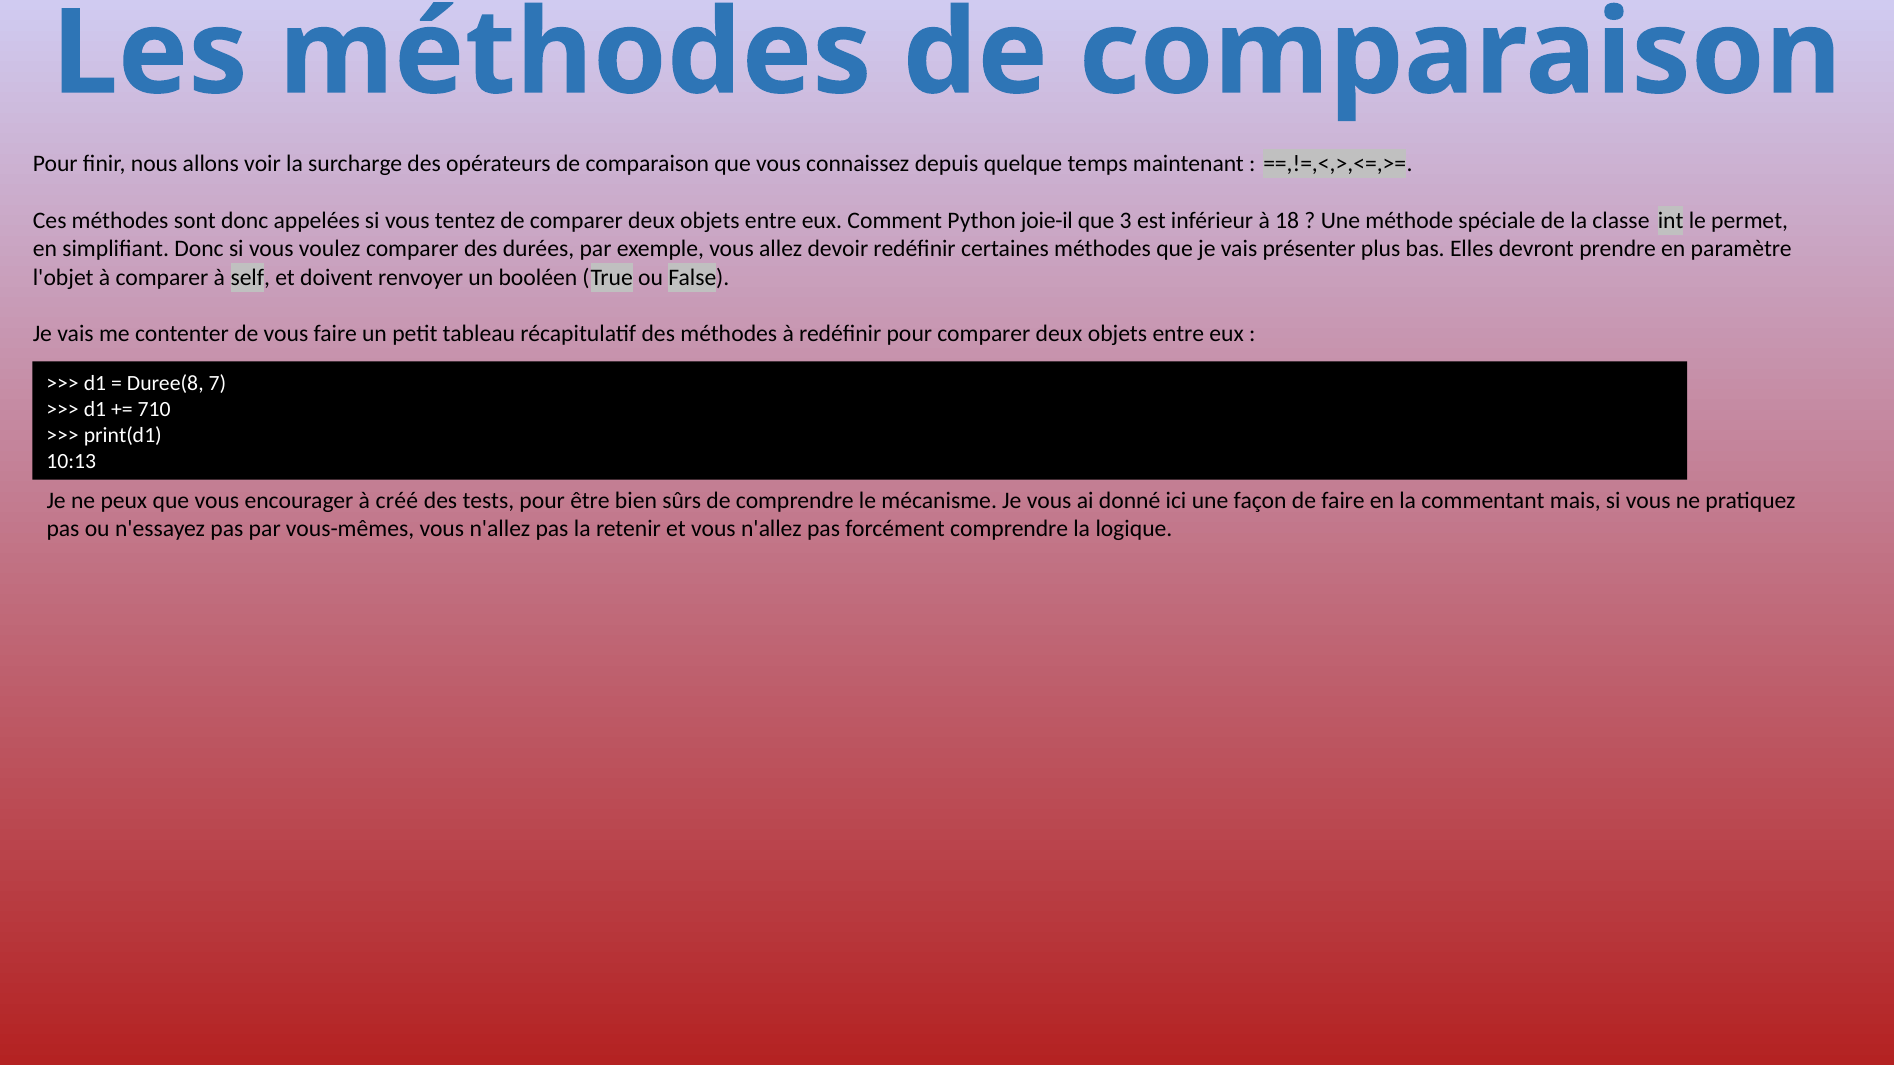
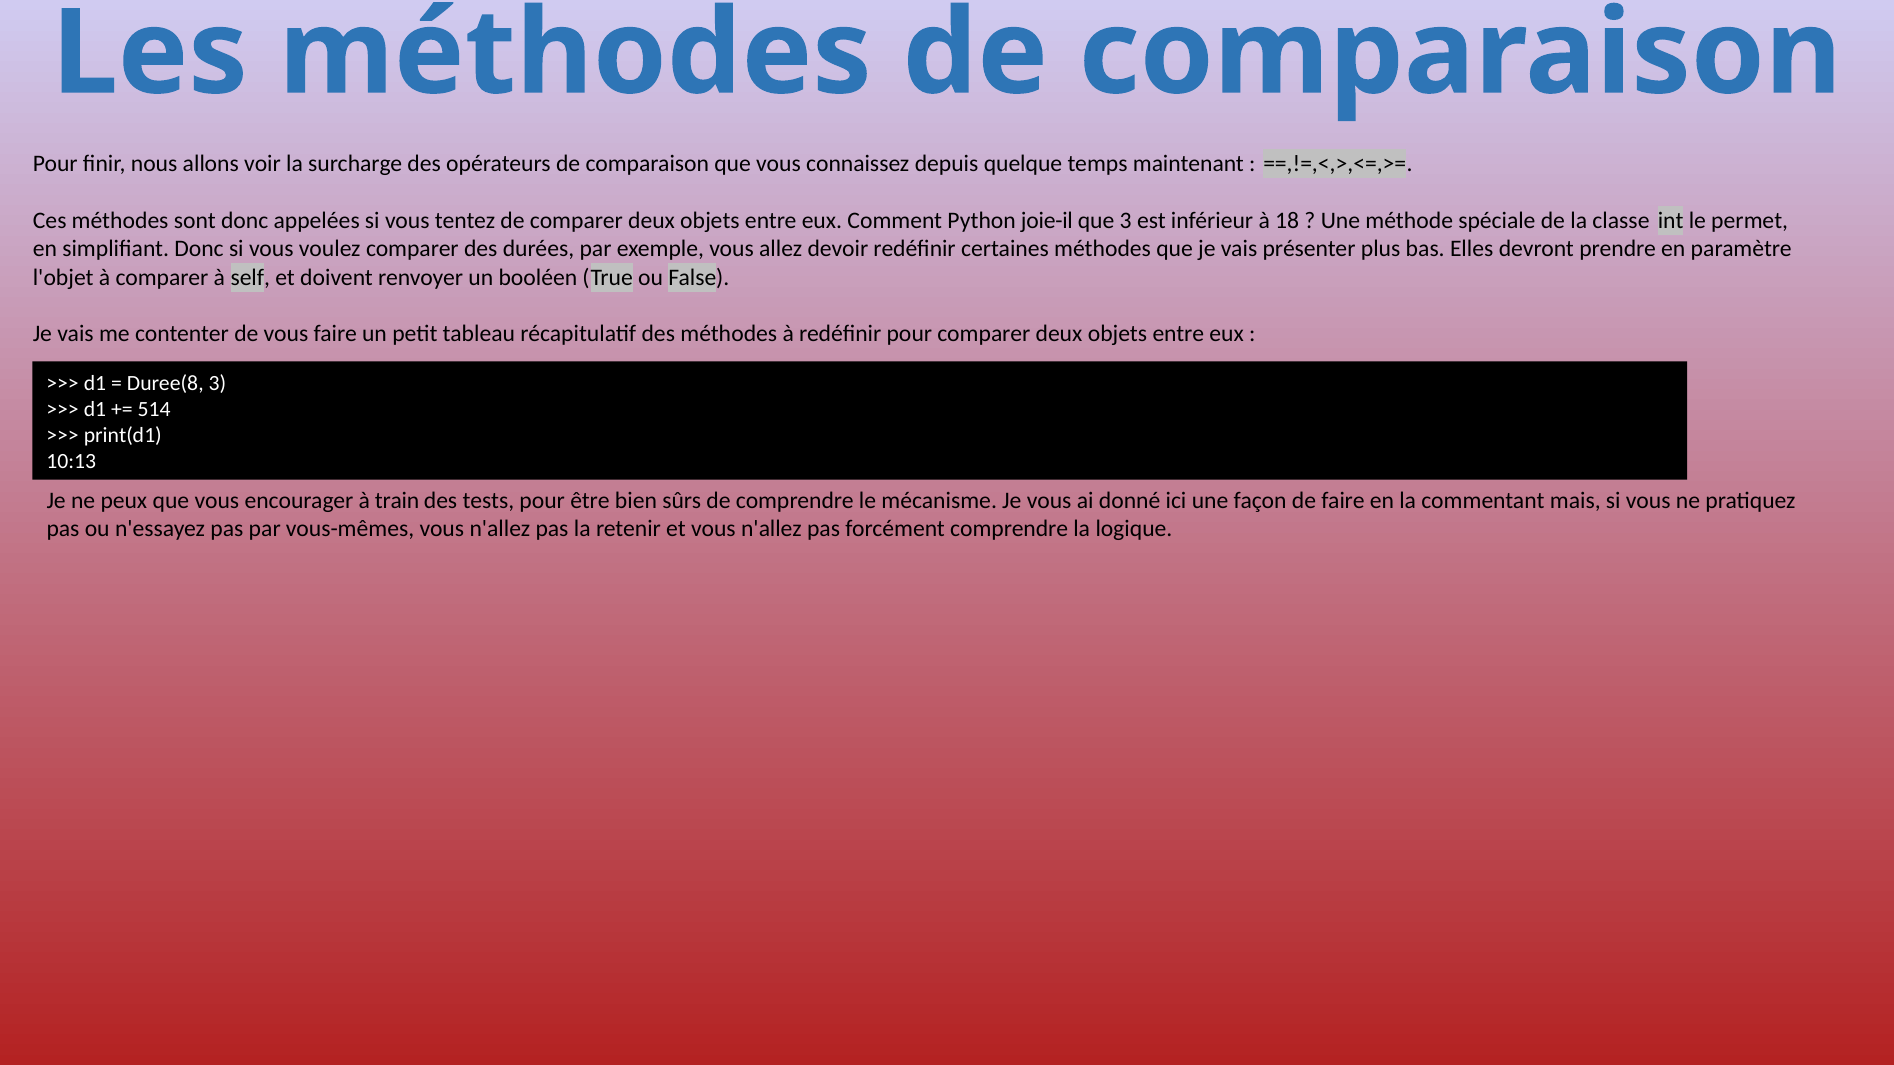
Duree(8 7: 7 -> 3 (217, 383)
710: 710 -> 514 (154, 409)
créé: créé -> train (397, 501)
